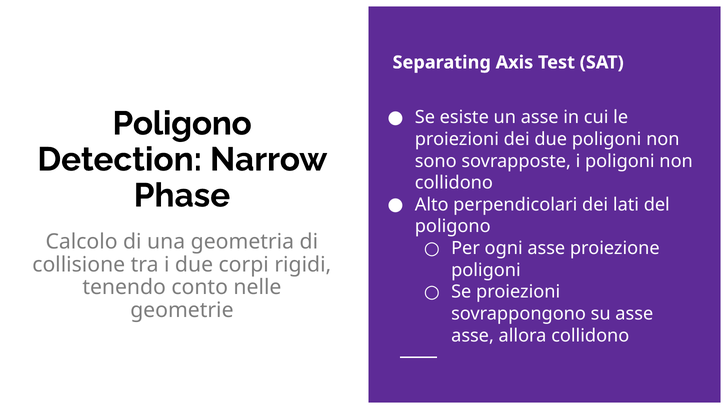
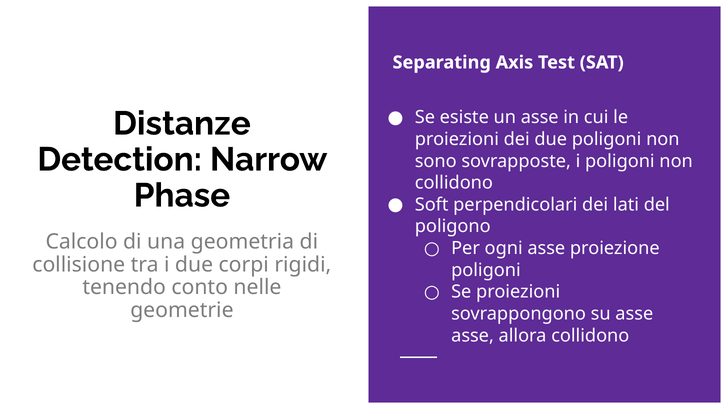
Poligono: Poligono -> Distanze (182, 124)
Alto: Alto -> Soft (432, 205)
